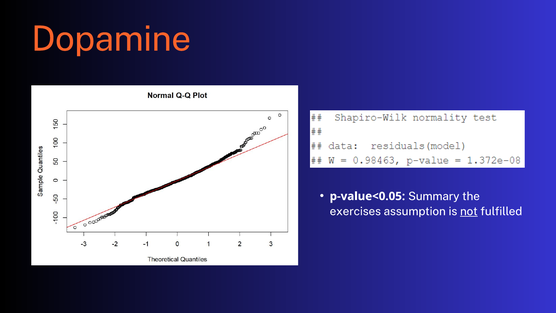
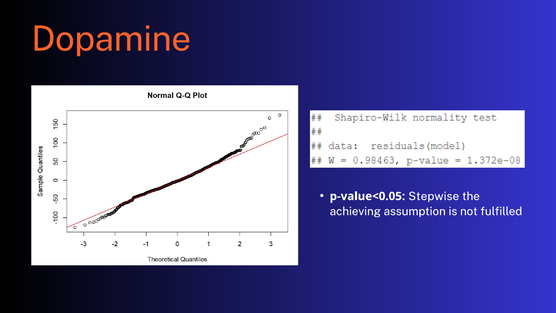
Summary: Summary -> Stepwise (434, 196)
exercises: exercises -> achieving (355, 211)
not underline: present -> none (469, 211)
